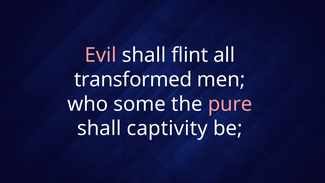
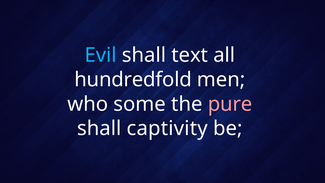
Evil colour: pink -> light blue (101, 55)
flint: flint -> text (190, 55)
transformed: transformed -> hundredfold (133, 80)
